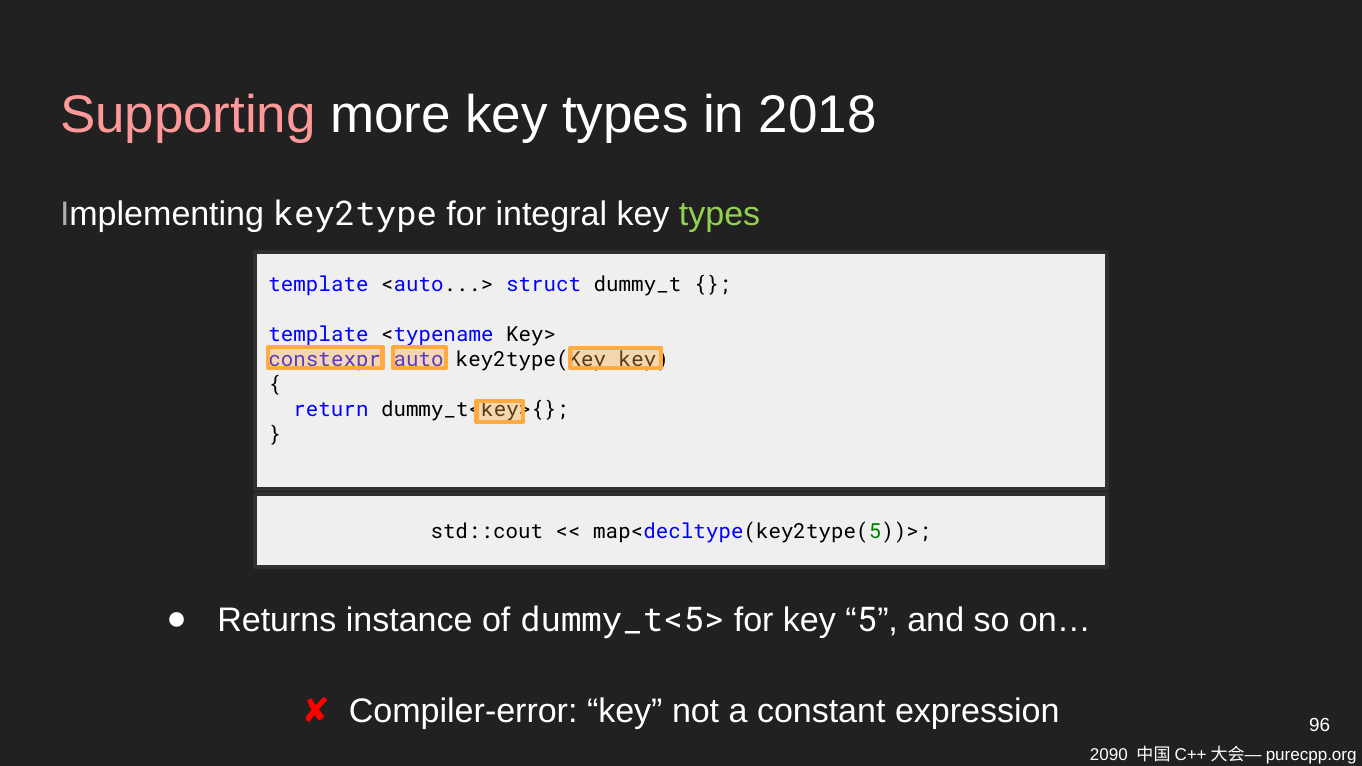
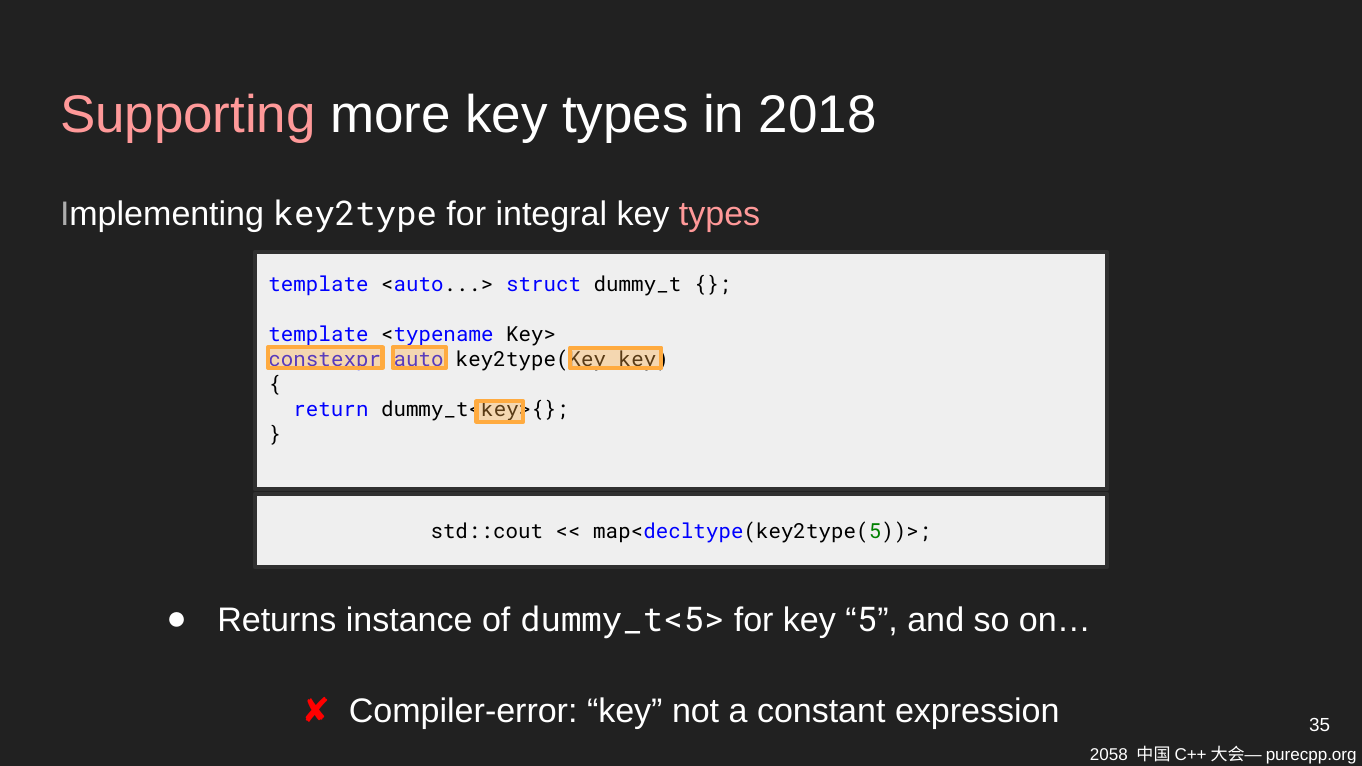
types colour: light green -> pink (720, 214)
96: 96 -> 35 (1320, 725)
2090: 2090 -> 2058 (1109, 755)
